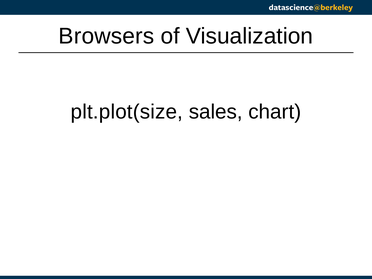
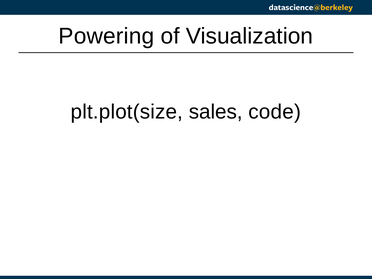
Browsers: Browsers -> Powering (106, 36)
chart: chart -> code (275, 112)
